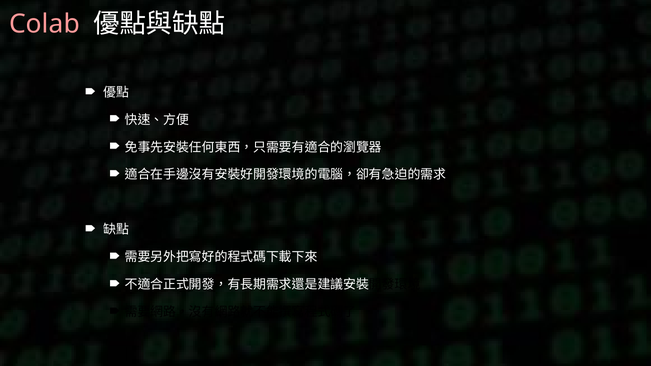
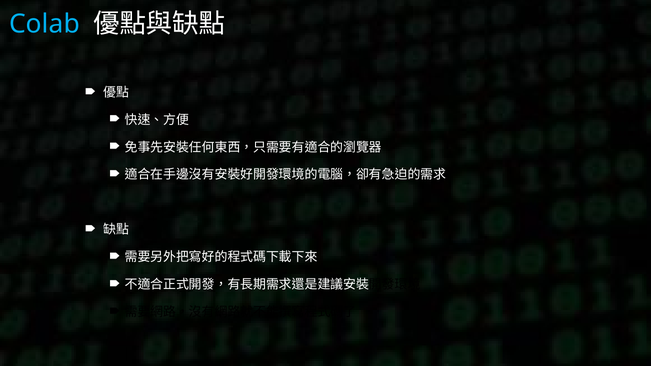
Colab colour: pink -> light blue (45, 24)
